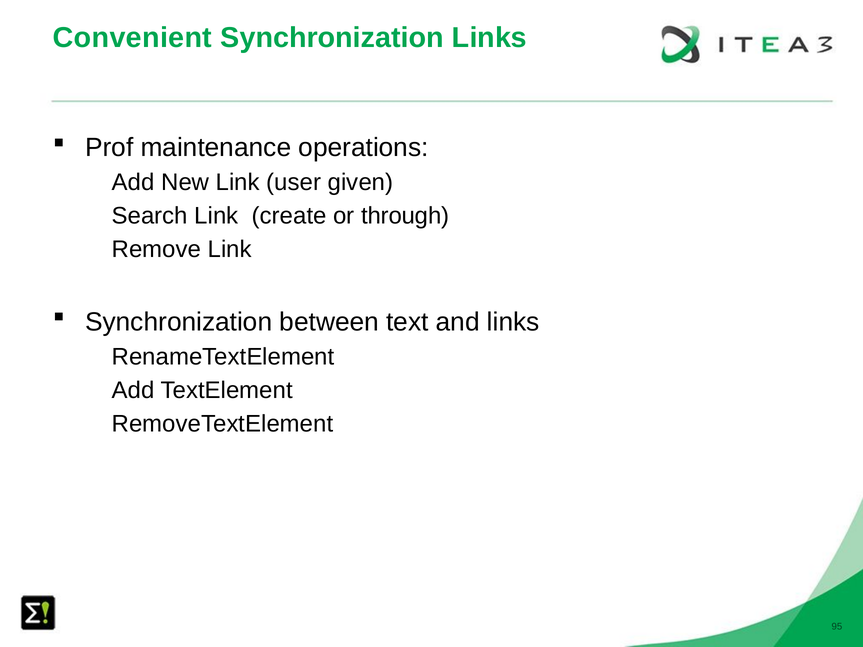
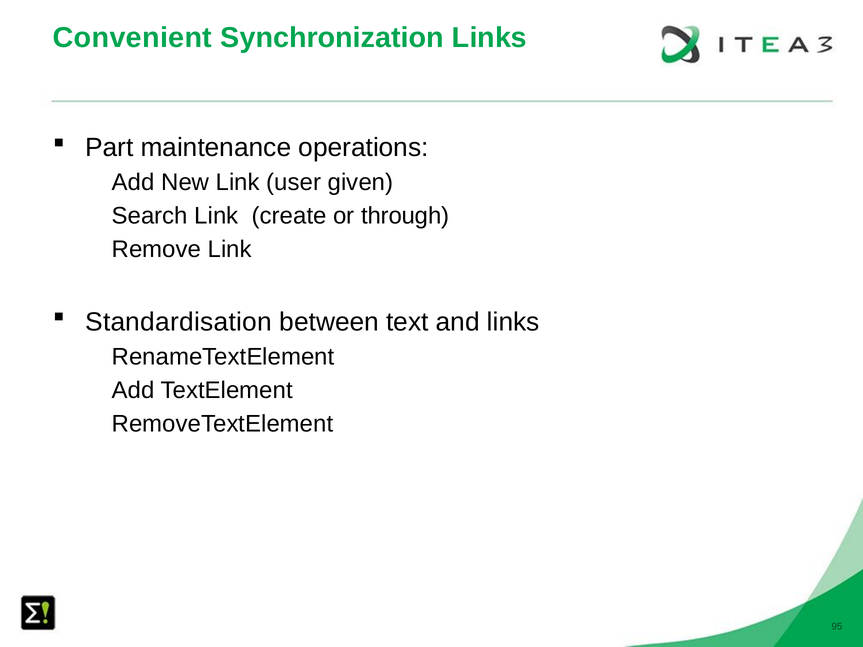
Prof: Prof -> Part (109, 148)
Synchronization: Synchronization -> Standardisation (179, 322)
